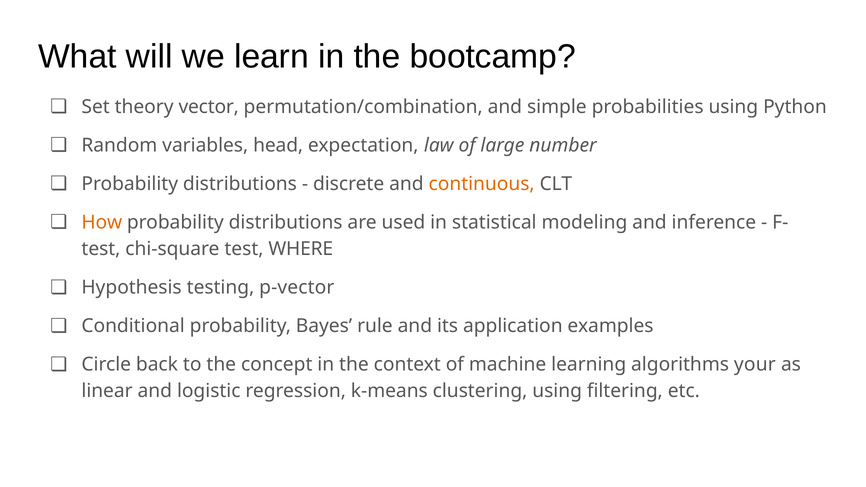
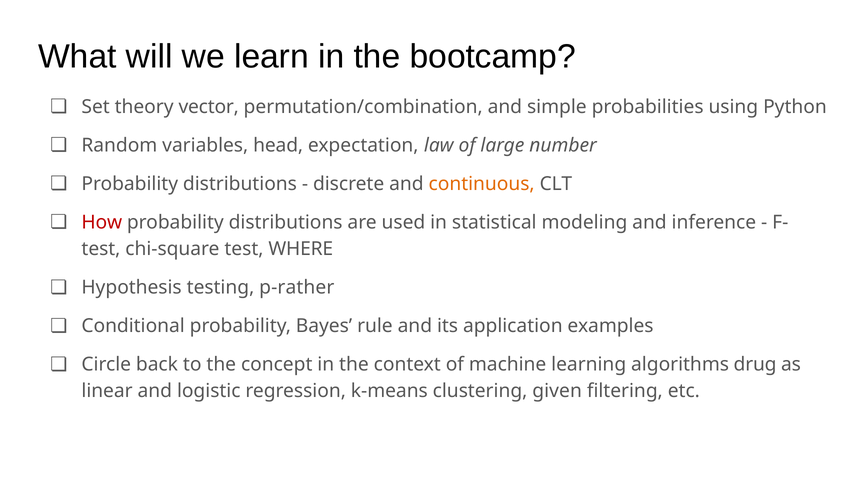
How colour: orange -> red (102, 222)
p-vector: p-vector -> p-rather (297, 288)
your: your -> drug (755, 365)
clustering using: using -> given (557, 391)
